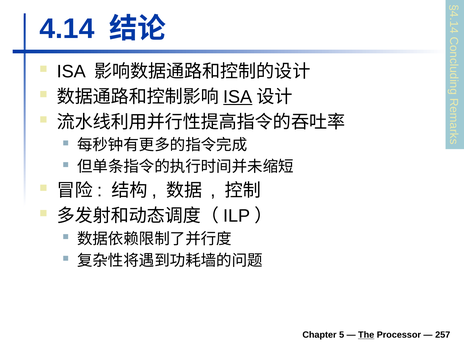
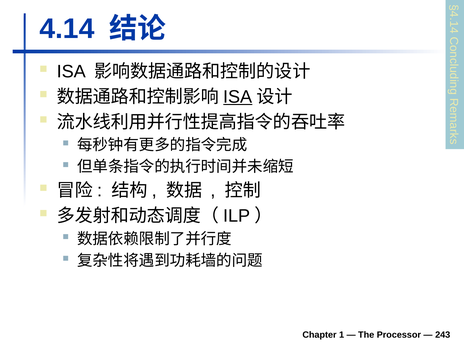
Chapter 5: 5 -> 1 (342, 335)
The underline: present -> none (366, 335)
257: 257 -> 243 (443, 335)
